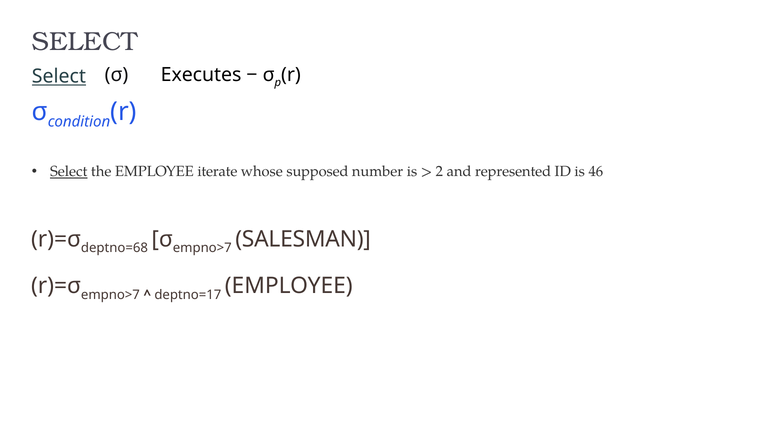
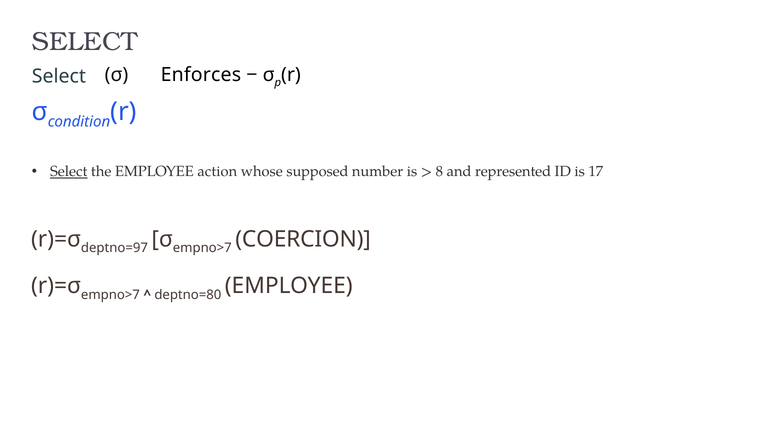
Select underline: present -> none (59, 77)
Executes: Executes -> Enforces (201, 75)
iterate: iterate -> action (217, 172)
2: 2 -> 8 (439, 172)
46: 46 -> 17 (596, 172)
deptno=68: deptno=68 -> deptno=97 (114, 248)
SALESMAN: SALESMAN -> COERCION (303, 239)
deptno=17: deptno=17 -> deptno=80 (188, 295)
